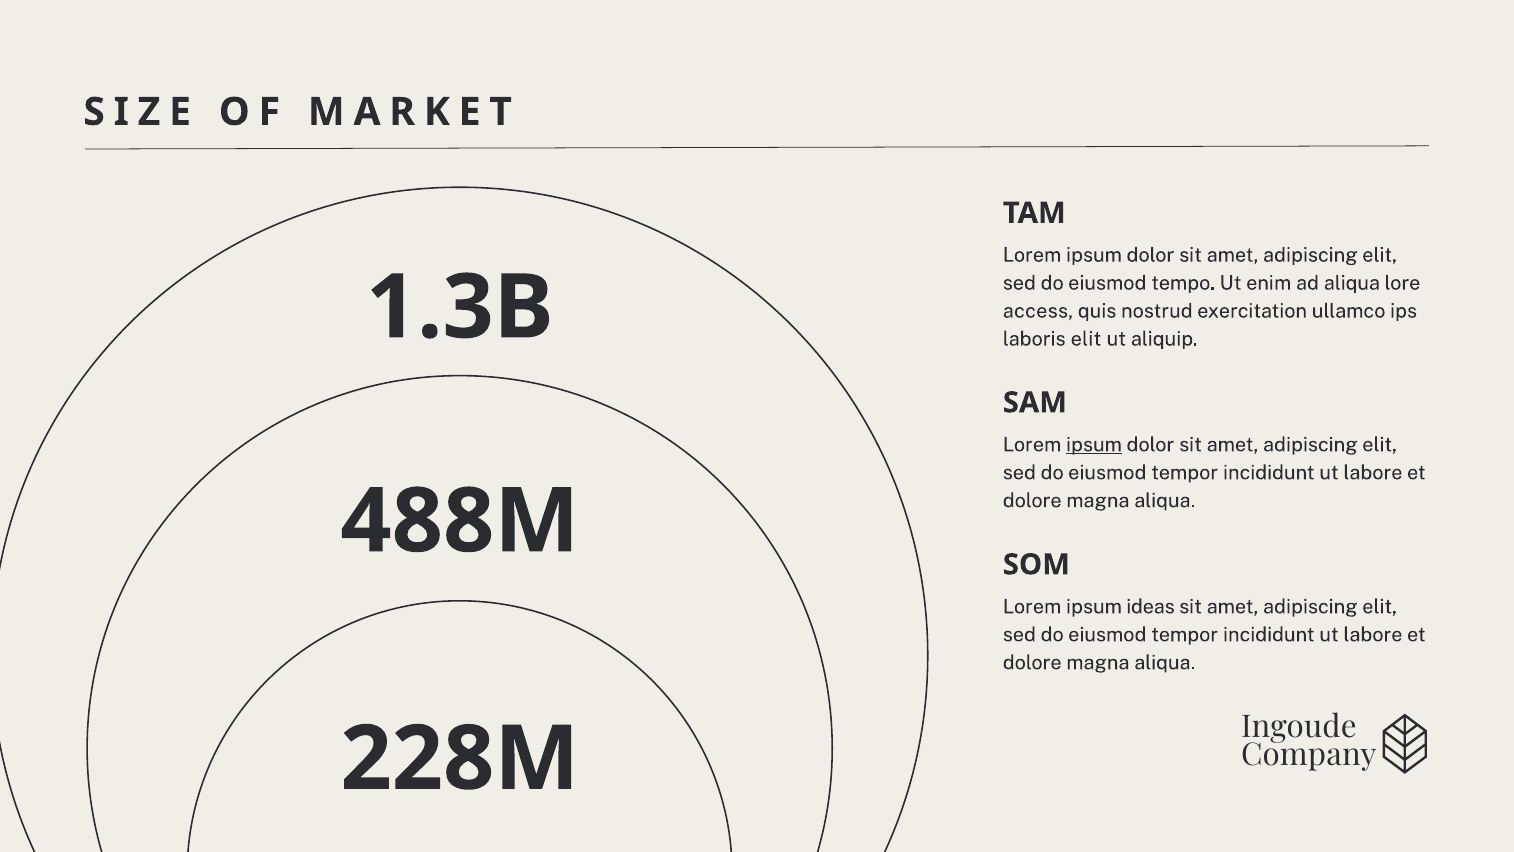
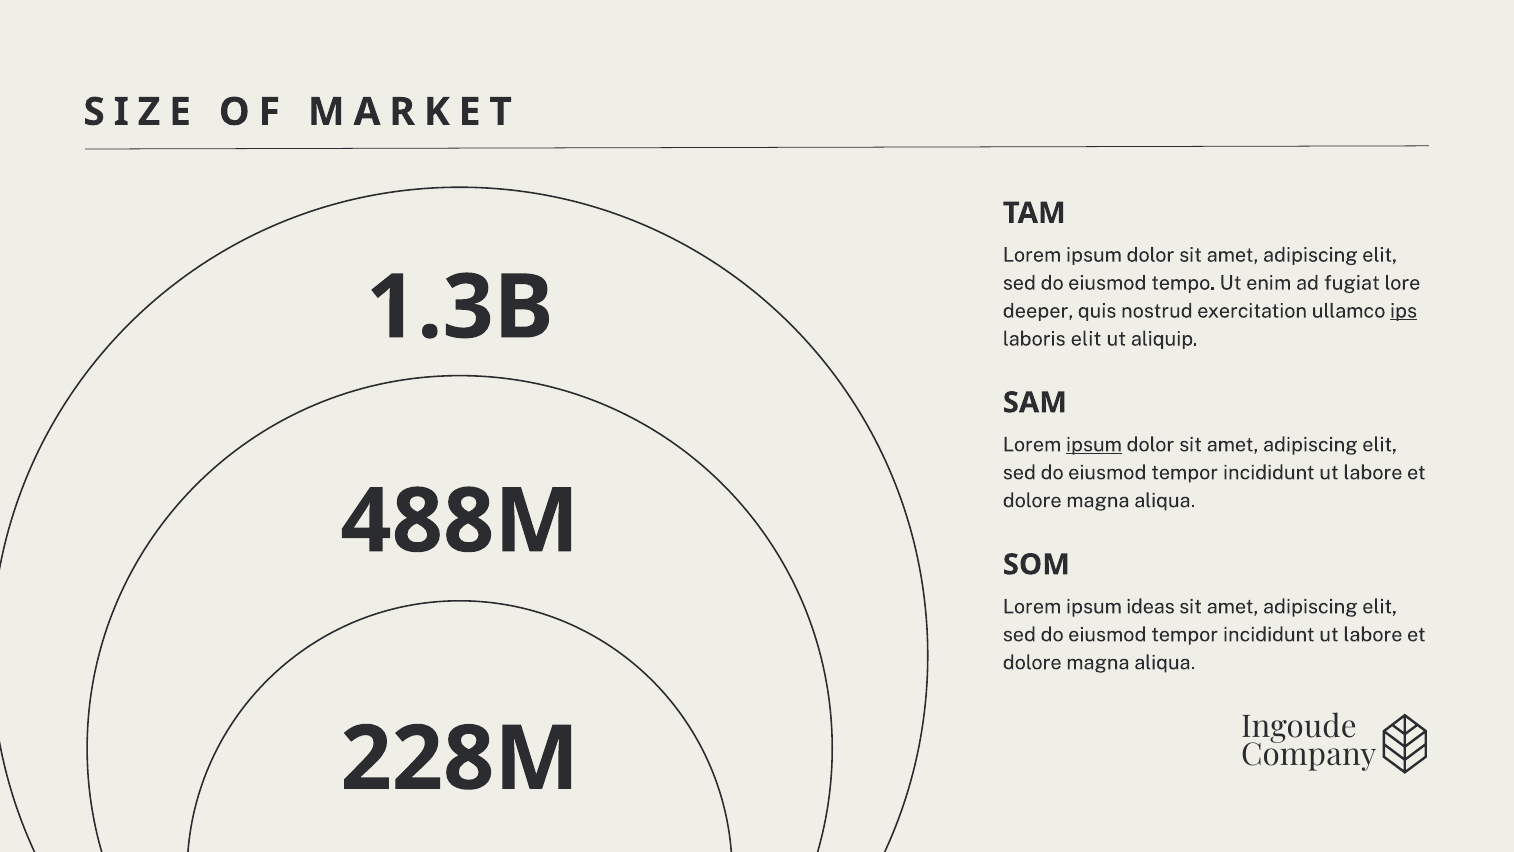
ad aliqua: aliqua -> fugiat (1352, 283)
access: access -> deeper (1038, 311)
ips underline: none -> present (1404, 311)
